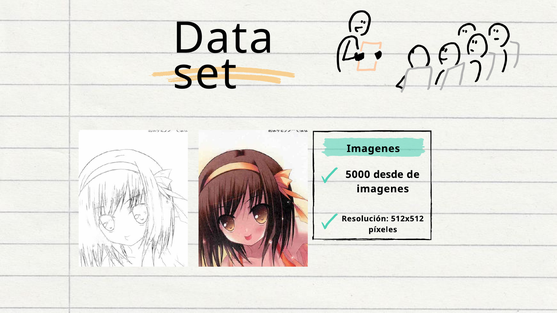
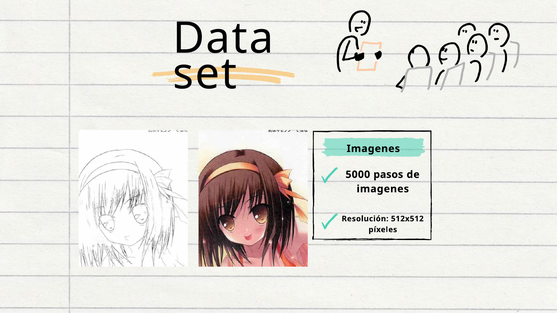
desde: desde -> pasos (388, 175)
